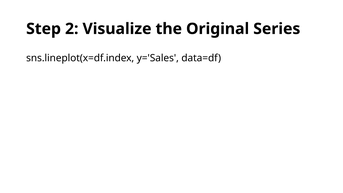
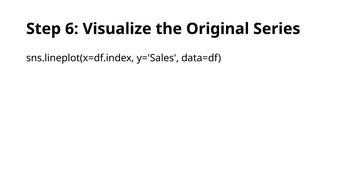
2: 2 -> 6 (72, 29)
